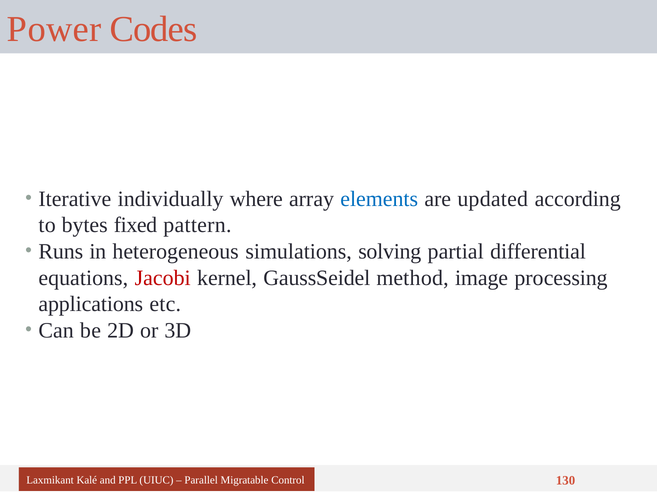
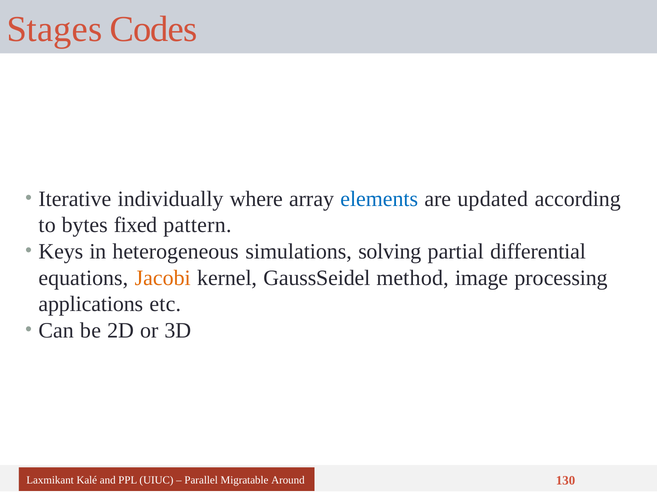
Power: Power -> Stages (54, 29)
Runs: Runs -> Keys (61, 251)
Jacobi colour: red -> orange (163, 278)
Control: Control -> Around (288, 480)
